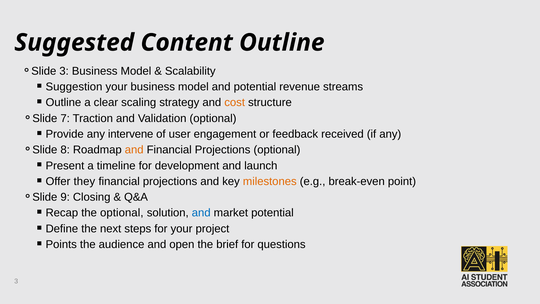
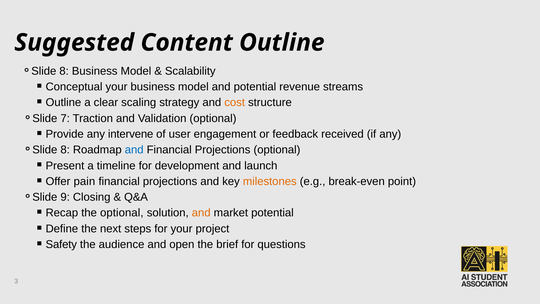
3: 3 -> 8 (64, 71)
Suggestion: Suggestion -> Conceptual (74, 87)
and colour: orange -> blue (134, 150)
they: they -> pain (84, 181)
and colour: blue -> orange (201, 213)
Points: Points -> Safety (61, 244)
